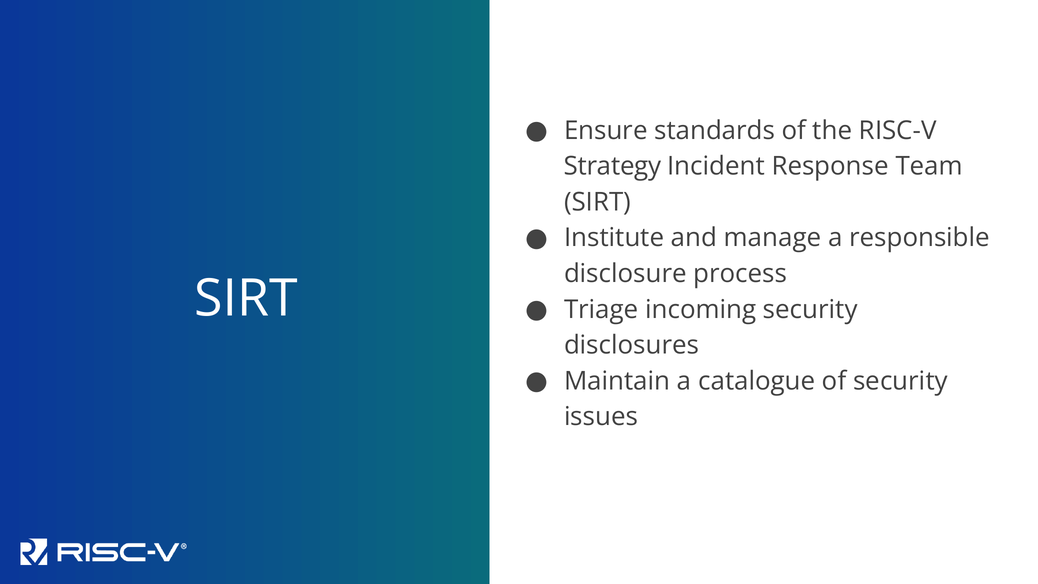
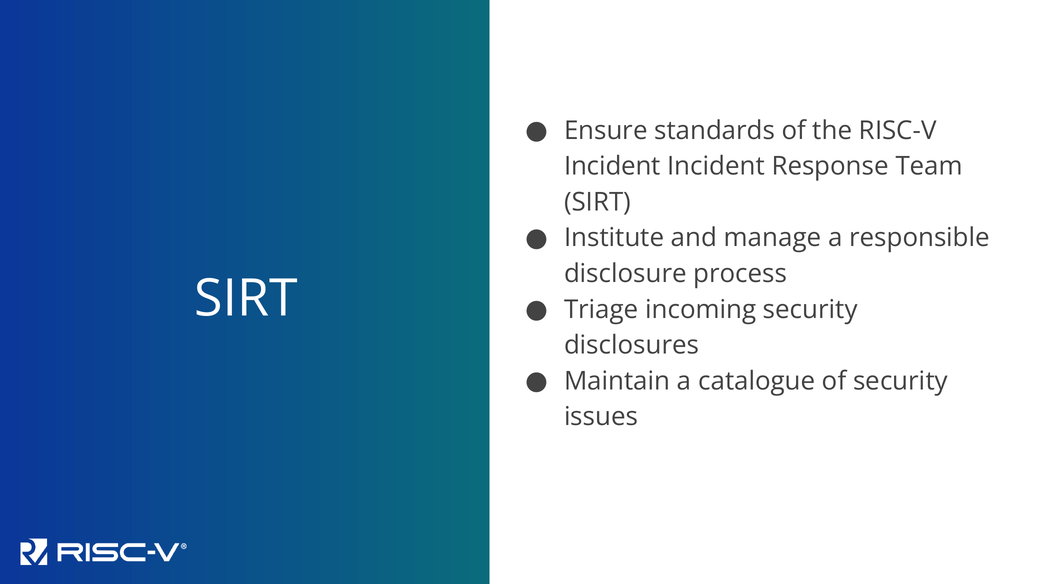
Strategy: Strategy -> Incident (612, 166)
